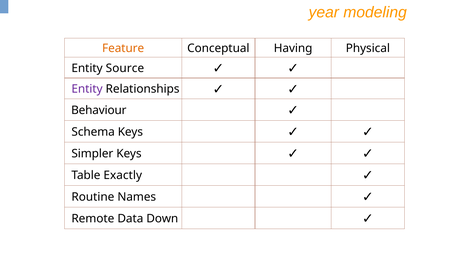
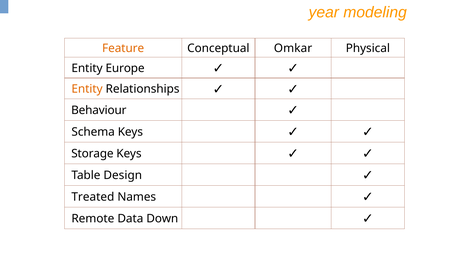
Having: Having -> Omkar (293, 48)
Source: Source -> Europe (125, 68)
Entity colour: purple -> orange (87, 89)
Simpler: Simpler -> Storage (92, 154)
Exactly: Exactly -> Design (123, 175)
Routine: Routine -> Treated (93, 197)
